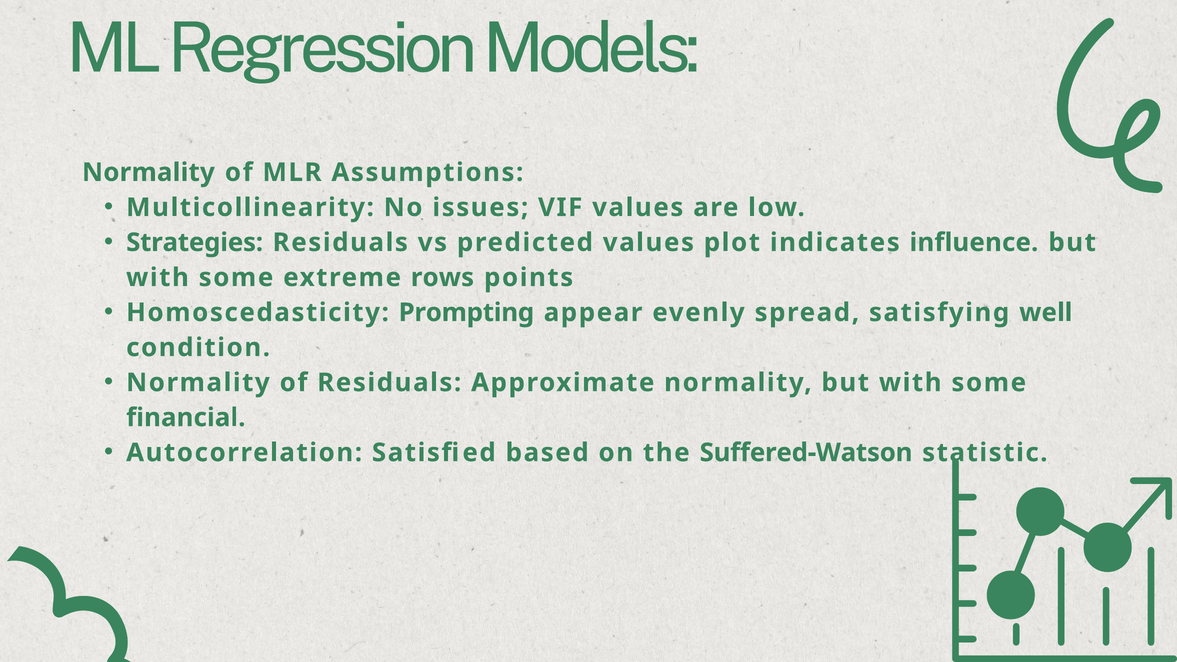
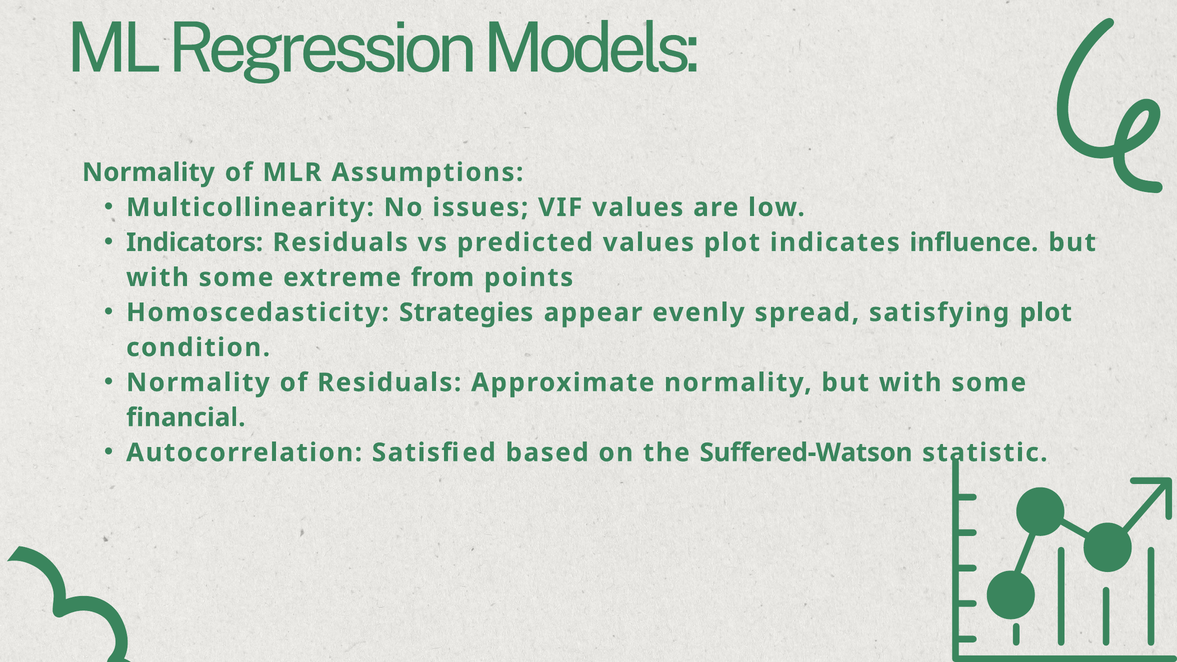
Strategies: Strategies -> Indicators (195, 243)
rows: rows -> from (442, 278)
Prompting: Prompting -> Strategies (466, 313)
satisfying well: well -> plot (1046, 313)
